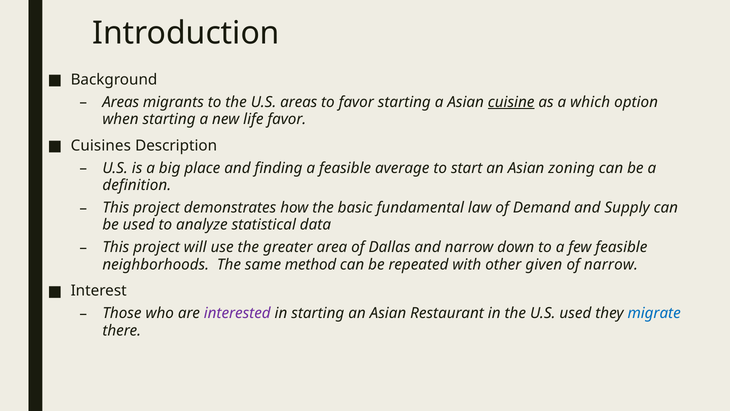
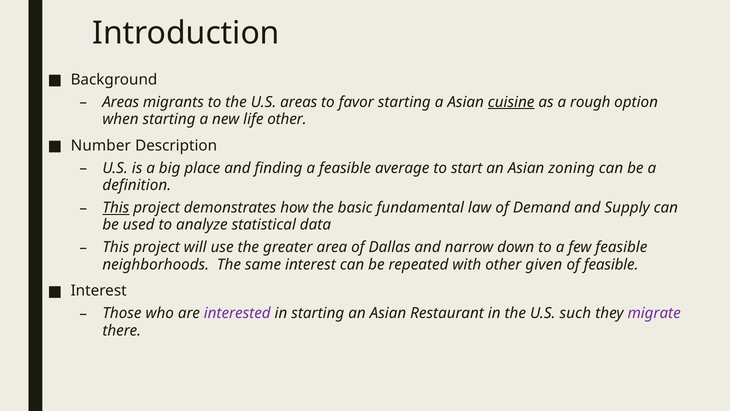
which: which -> rough (590, 102)
life favor: favor -> other (287, 119)
Cuisines: Cuisines -> Number (101, 145)
This underline: none -> present (116, 208)
same method: method -> interest (310, 264)
of narrow: narrow -> feasible (611, 264)
U.S used: used -> such (575, 313)
migrate colour: blue -> purple (654, 313)
